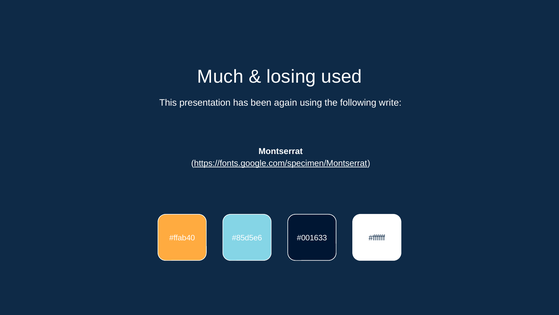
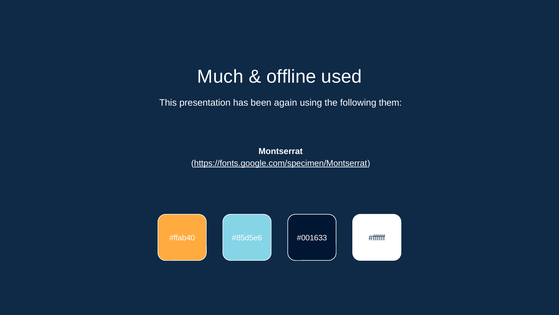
losing: losing -> offline (291, 76)
write: write -> them (390, 103)
